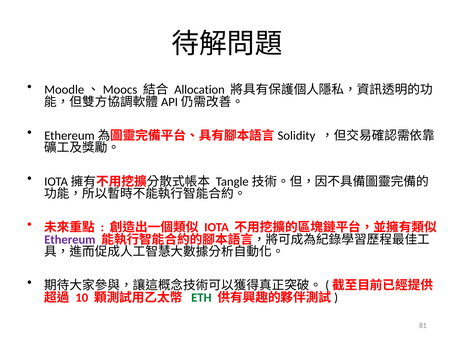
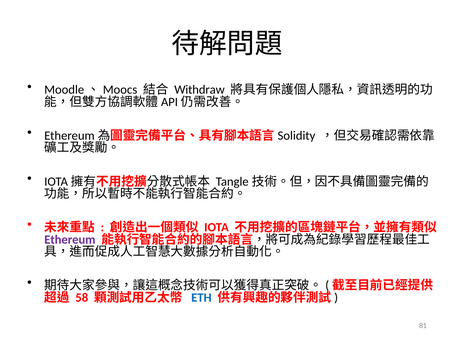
Allocation: Allocation -> Withdraw (199, 90)
10: 10 -> 58 (82, 297)
ETH colour: green -> blue (201, 297)
